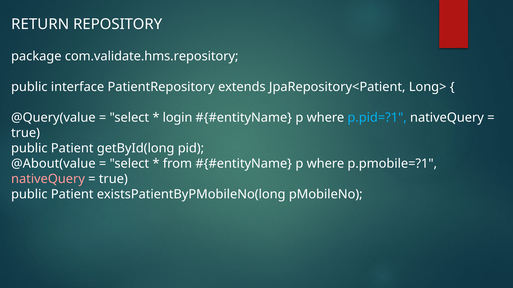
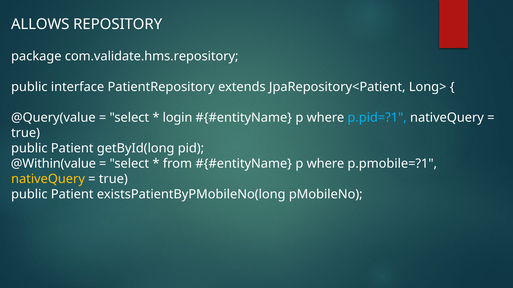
RETURN: RETURN -> ALLOWS (40, 24)
@About(value: @About(value -> @Within(value (53, 164)
nativeQuery colour: pink -> yellow (48, 179)
